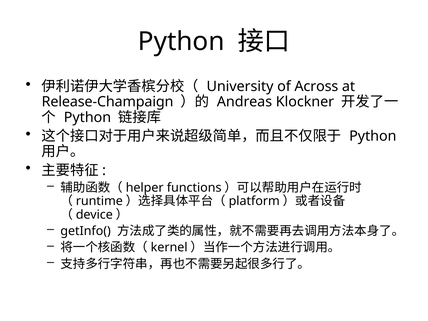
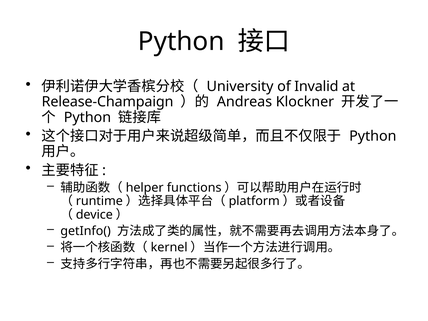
Across: Across -> Invalid (316, 87)
